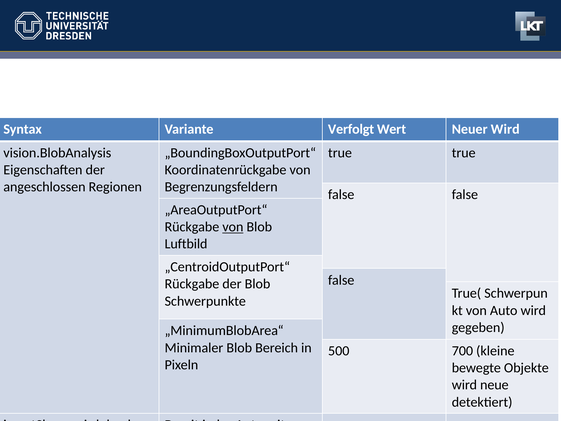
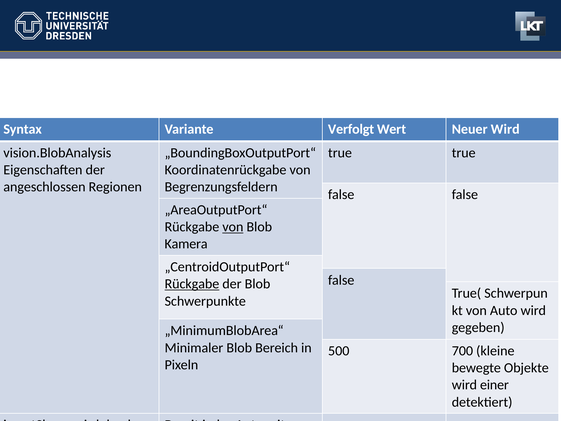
Luftbild: Luftbild -> Kamera (186, 244)
Rückgabe underline: none -> present (192, 284)
neue: neue -> einer (494, 385)
